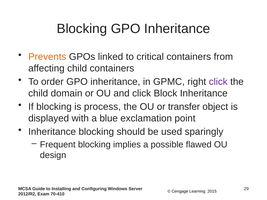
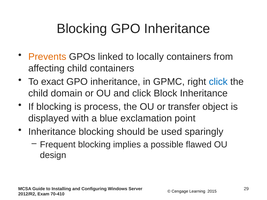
critical: critical -> locally (150, 57)
order: order -> exact (52, 82)
click colour: purple -> blue (218, 82)
